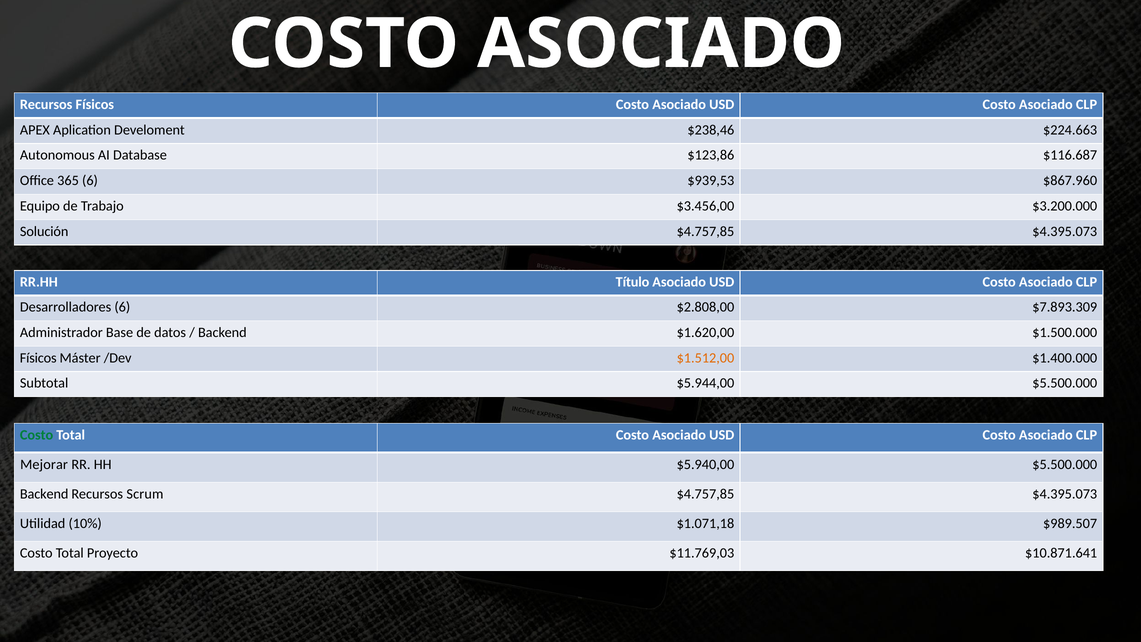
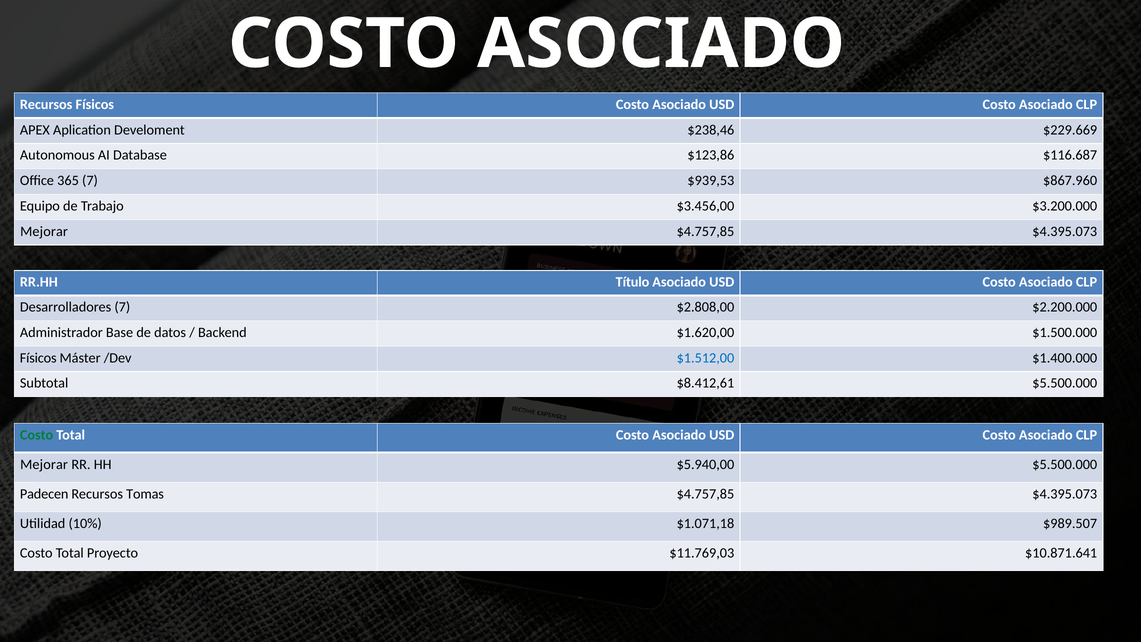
$224.663: $224.663 -> $229.669 (1070, 130)
365 6: 6 -> 7 (90, 181)
Solución: Solución -> Mejorar (44, 231)
Desarrolladores 6: 6 -> 7 (122, 307)
$7.893.309: $7.893.309 -> $2.200.000 (1065, 307)
$1.512,00 colour: orange -> blue (705, 358)
$5.944,00: $5.944,00 -> $8.412,61 (705, 383)
Backend: Backend -> Padecen (44, 494)
Scrum: Scrum -> Tomas (145, 494)
